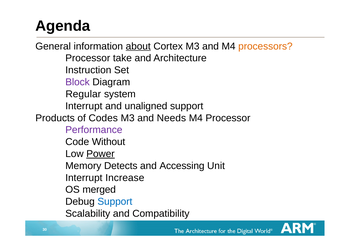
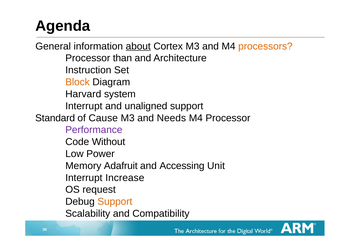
take: take -> than (122, 58)
Block colour: purple -> orange (78, 82)
Regular: Regular -> Harvard (83, 94)
Products: Products -> Standard (55, 118)
Codes: Codes -> Cause (103, 118)
Power underline: present -> none (100, 154)
Detects: Detects -> Adafruit (121, 166)
merged: merged -> request (99, 190)
Support colour: blue -> orange (115, 202)
